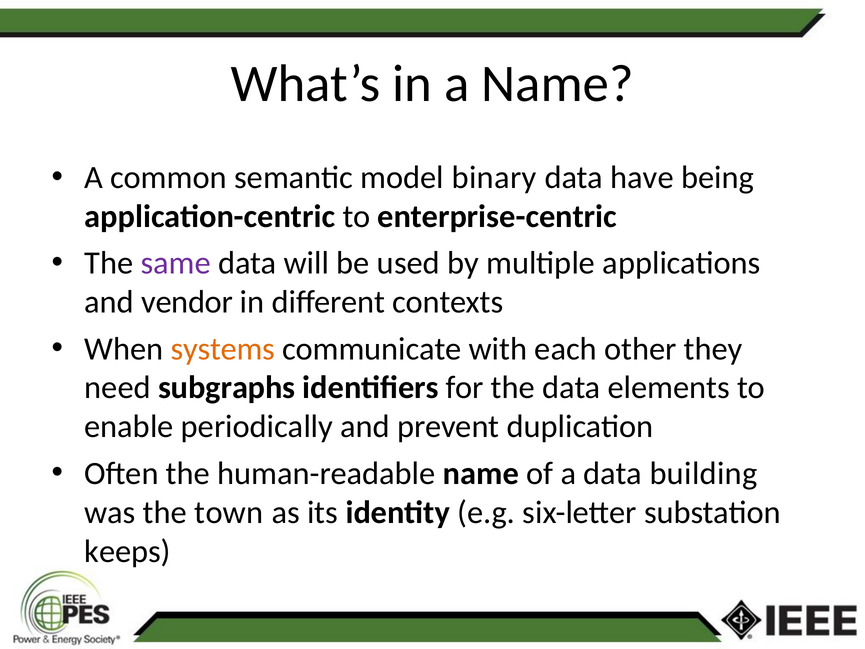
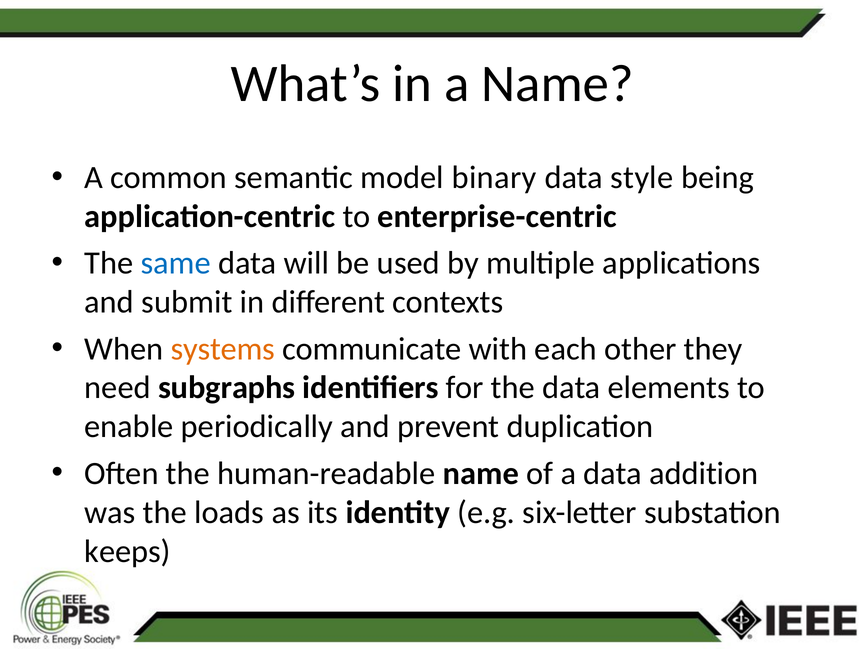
have: have -> style (642, 177)
same colour: purple -> blue (176, 263)
vendor: vendor -> submit (187, 302)
building: building -> addition (704, 473)
town: town -> loads (229, 512)
